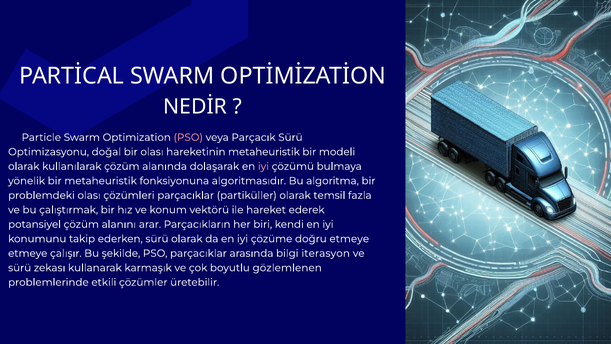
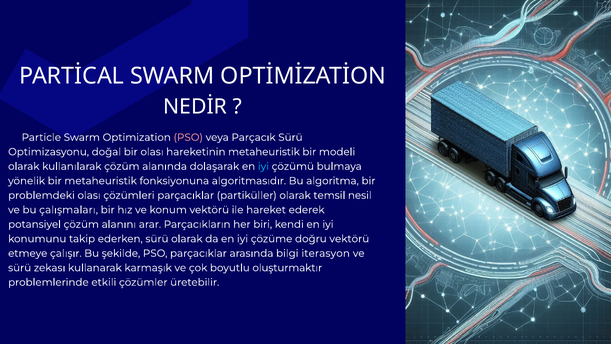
iyi colour: pink -> light blue (263, 166)
fazla: fazla -> nesil (360, 195)
çalıştırmak: çalıştırmak -> çalışmaları (69, 210)
doğru etmeye: etmeye -> vektörü (349, 239)
gözlemlenen: gözlemlenen -> oluşturmaktır (287, 268)
